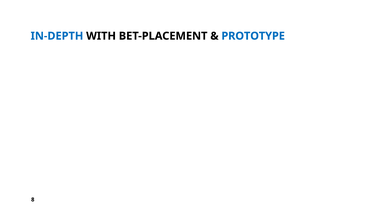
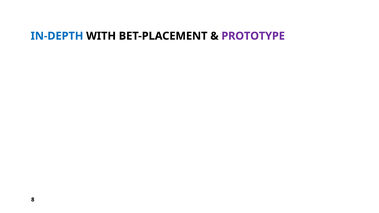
PROTOTYPE colour: blue -> purple (253, 36)
